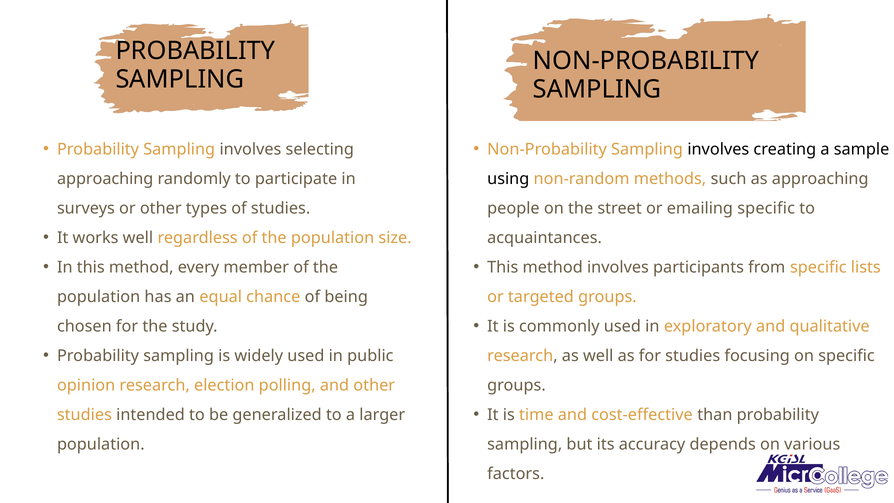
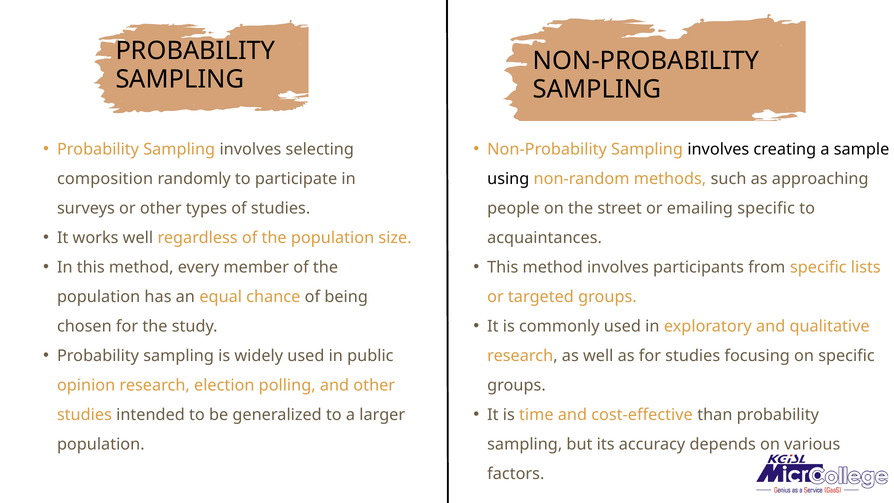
approaching: approaching -> composition (105, 179)
